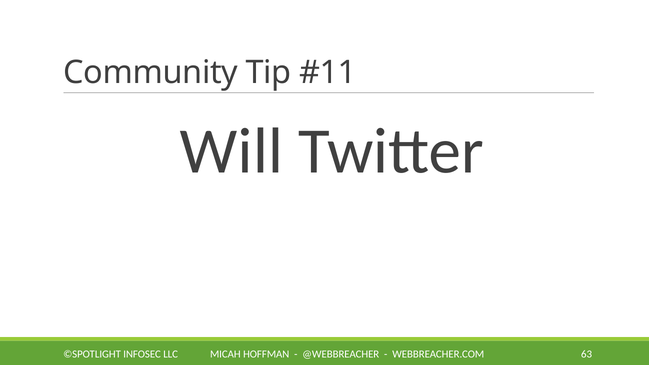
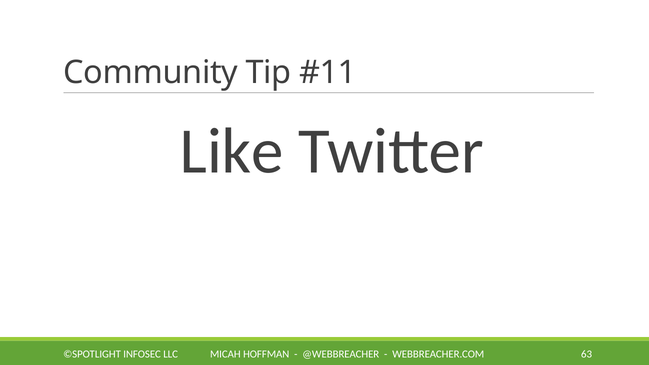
Will: Will -> Like (232, 151)
